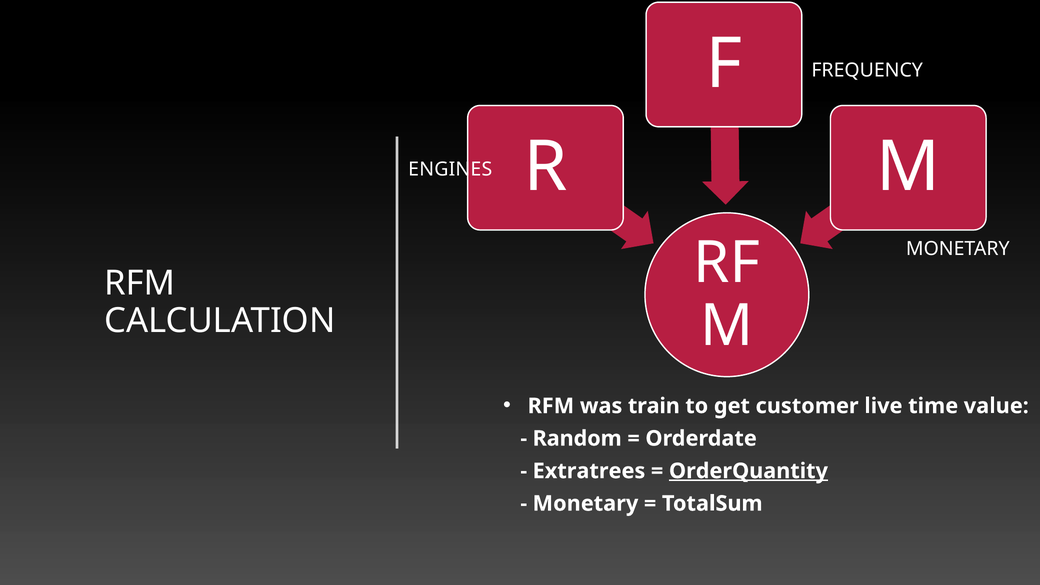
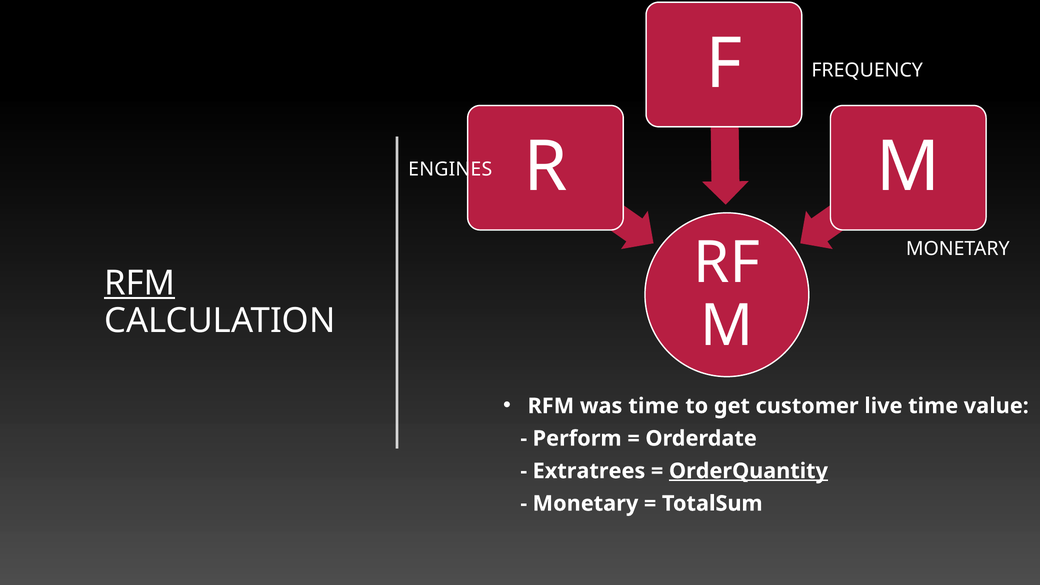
RFM underline: none -> present (140, 283)
was train: train -> time (654, 406)
Random: Random -> Perform (577, 439)
